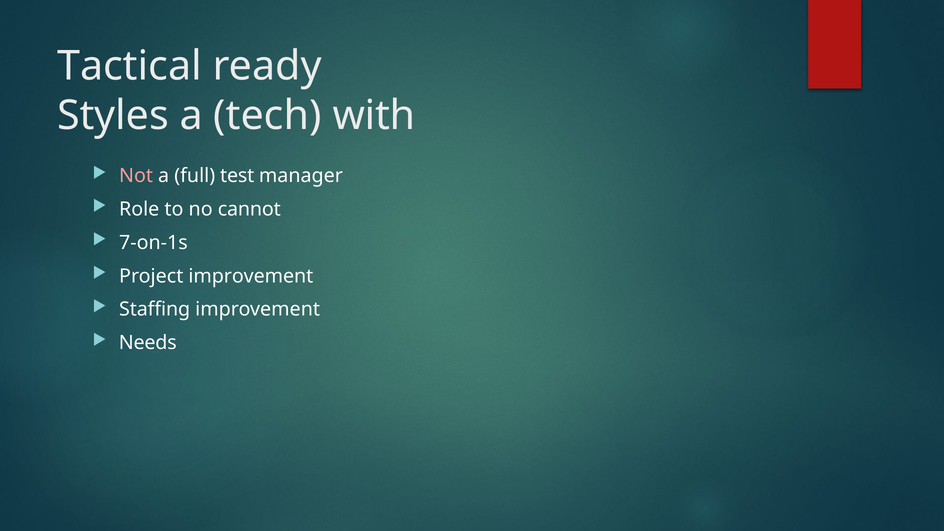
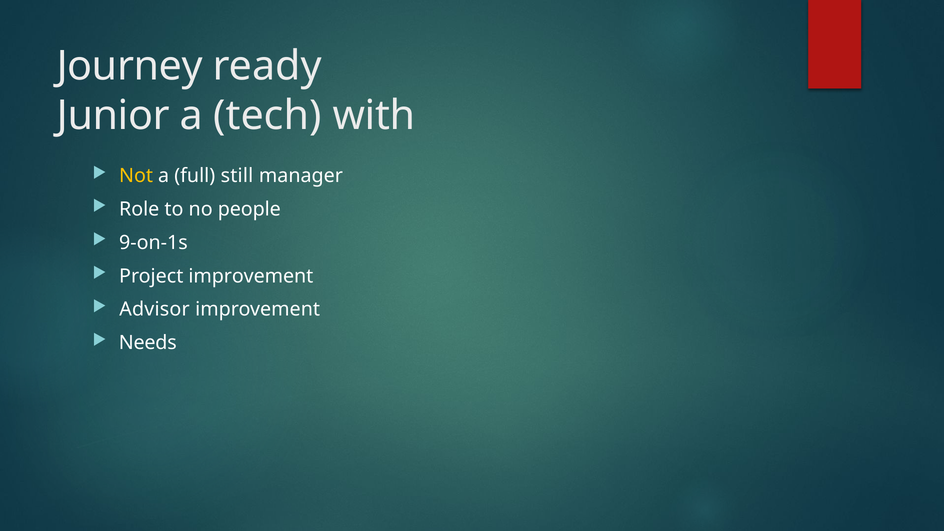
Tactical: Tactical -> Journey (130, 66)
Styles: Styles -> Junior (113, 116)
Not colour: pink -> yellow (136, 176)
test: test -> still (237, 176)
cannot: cannot -> people (249, 209)
7-on-1s: 7-on-1s -> 9-on-1s (153, 243)
Staffing: Staffing -> Advisor (154, 309)
